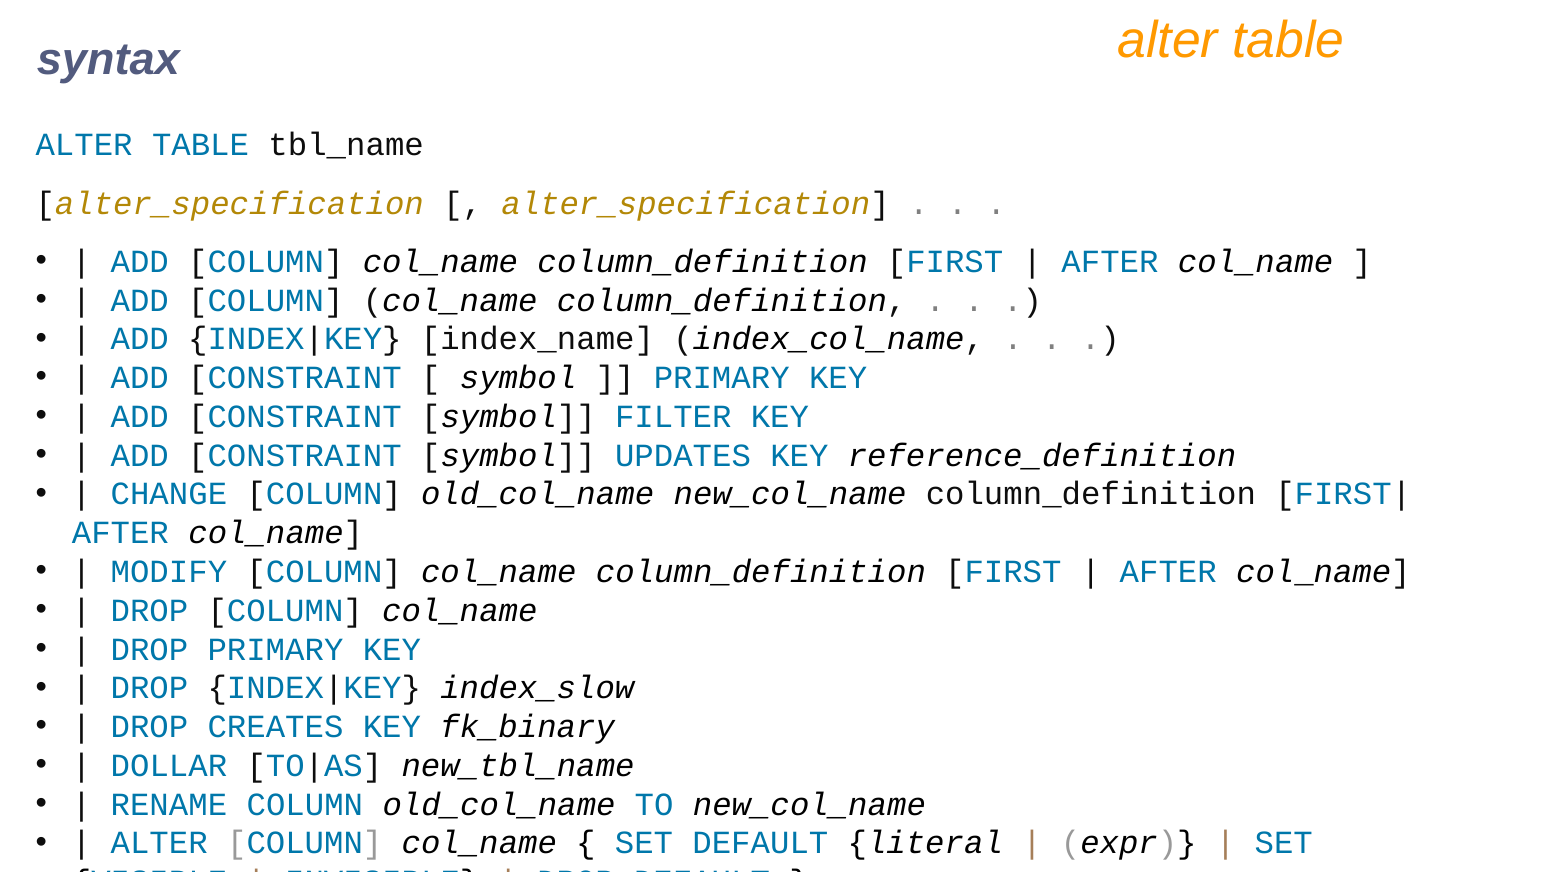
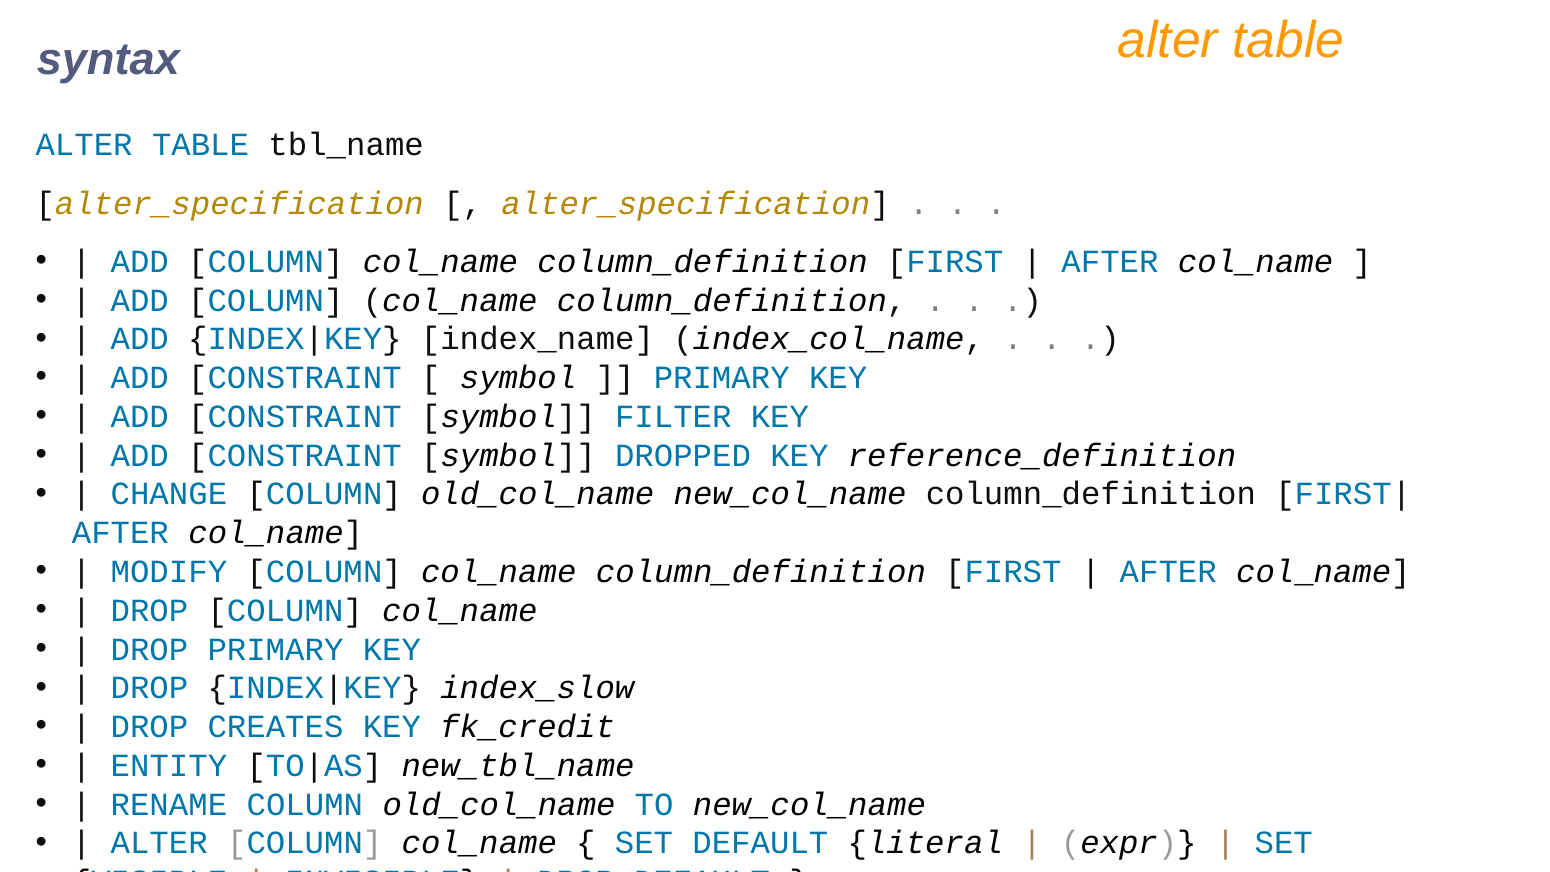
UPDATES: UPDATES -> DROPPED (683, 455)
fk_binary: fk_binary -> fk_credit (528, 727)
DOLLAR: DOLLAR -> ENTITY (169, 766)
